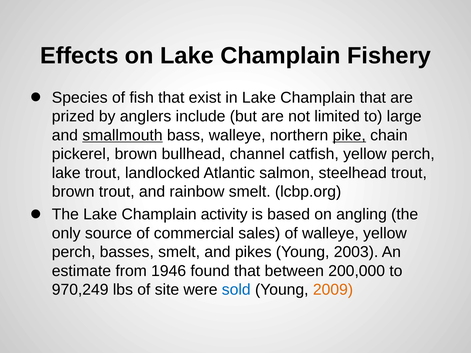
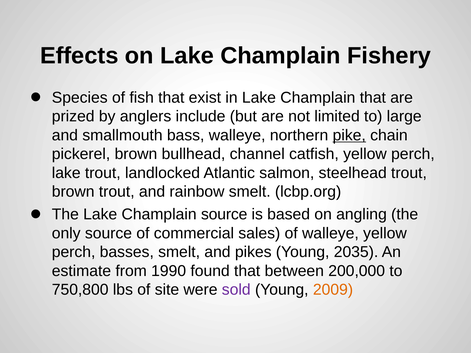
smallmouth underline: present -> none (122, 135)
Champlain activity: activity -> source (224, 215)
2003: 2003 -> 2035 (356, 252)
1946: 1946 -> 1990 (169, 271)
970,249: 970,249 -> 750,800 (80, 290)
sold colour: blue -> purple (236, 290)
